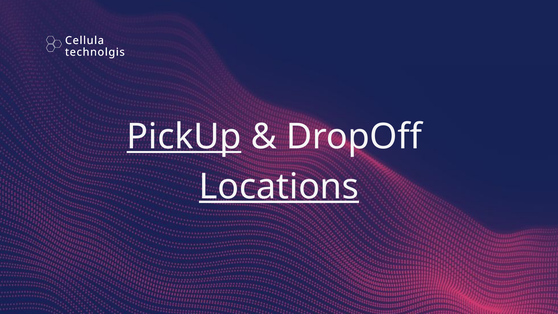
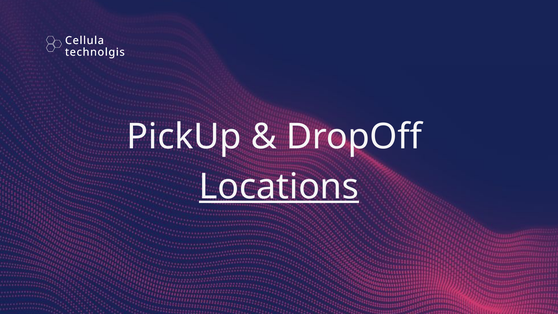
PickUp underline: present -> none (184, 137)
